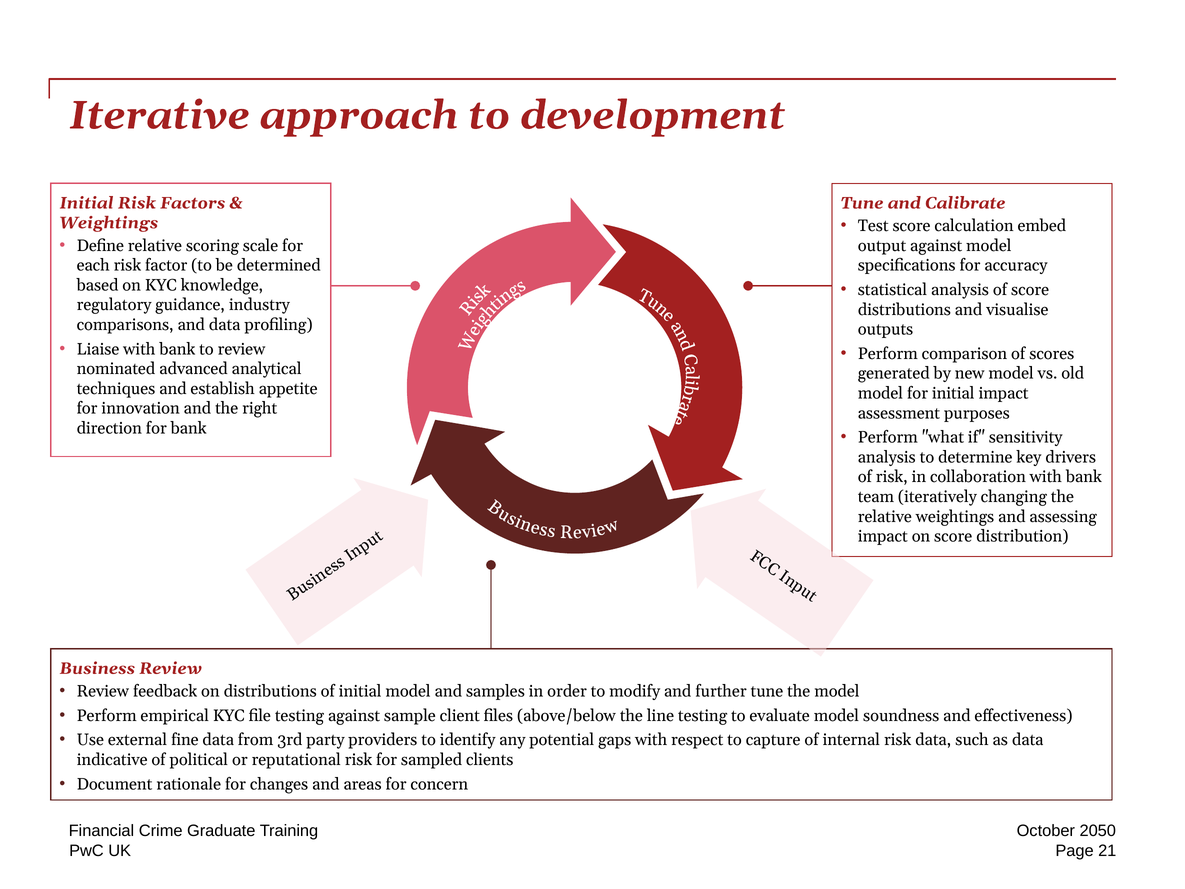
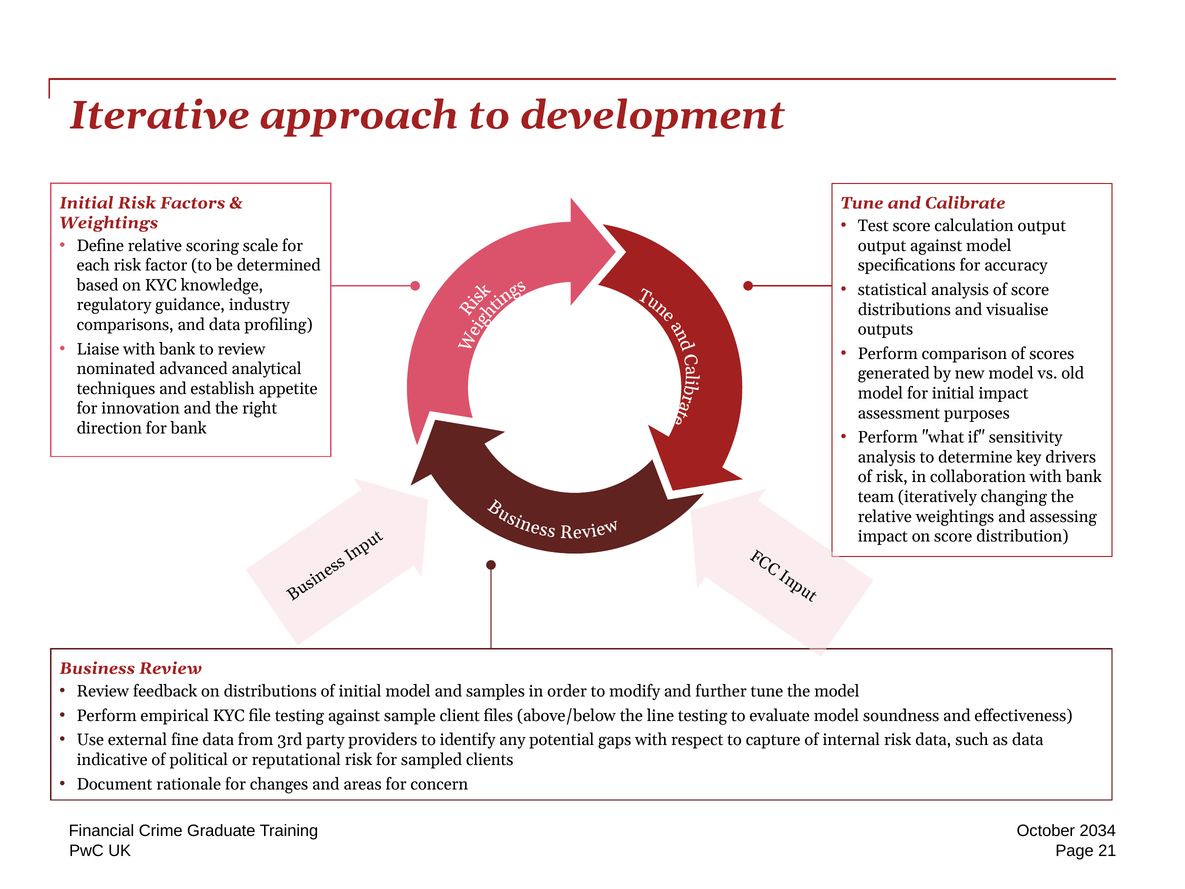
calculation embed: embed -> output (1042, 226)
2050: 2050 -> 2034 (1098, 831)
